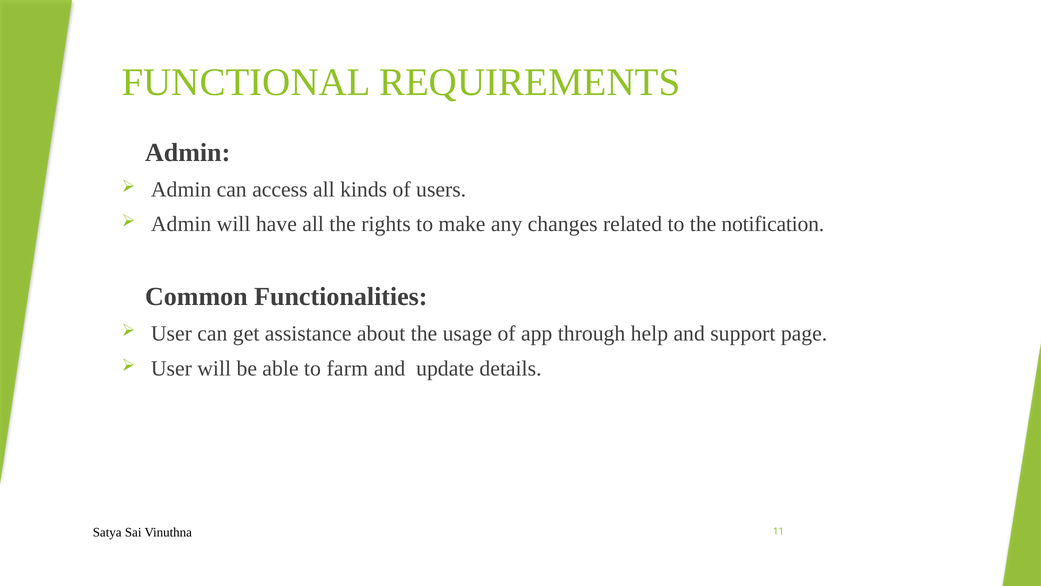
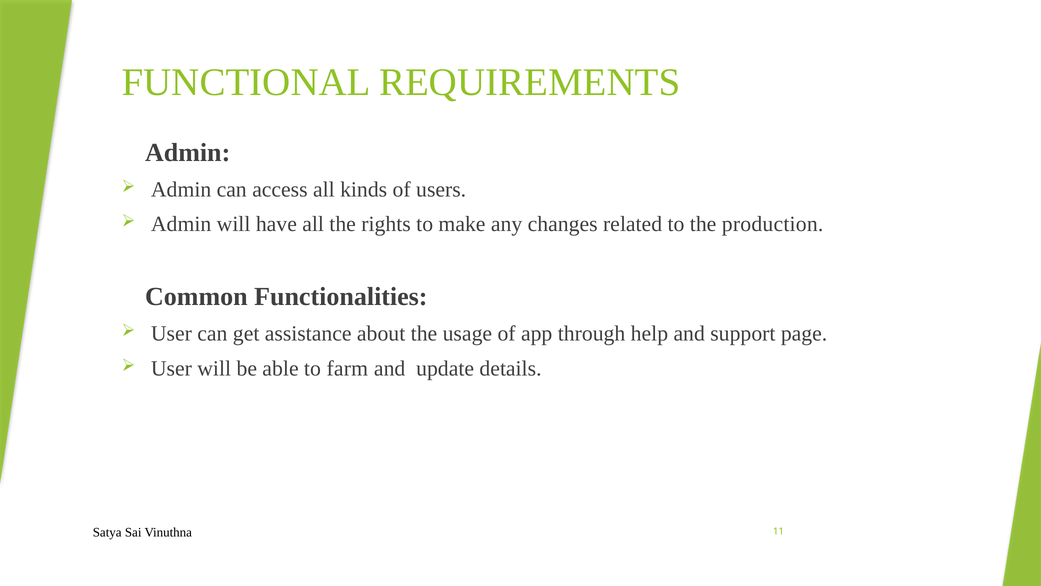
notification: notification -> production (773, 224)
